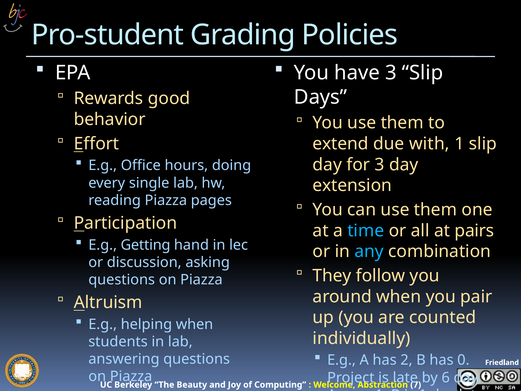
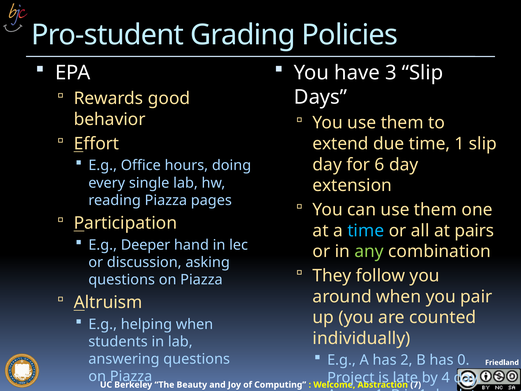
due with: with -> time (429, 144)
for 3: 3 -> 6 (380, 164)
Getting: Getting -> Deeper (146, 245)
any colour: light blue -> light green (369, 251)
6: 6 -> 4 (446, 377)
